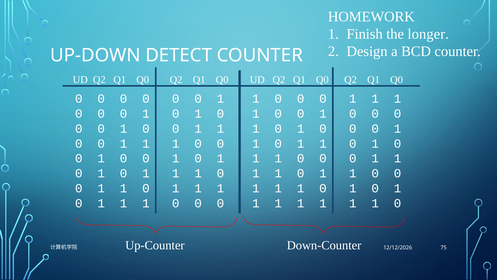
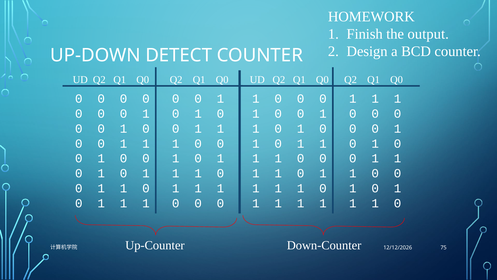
longer: longer -> output (428, 34)
